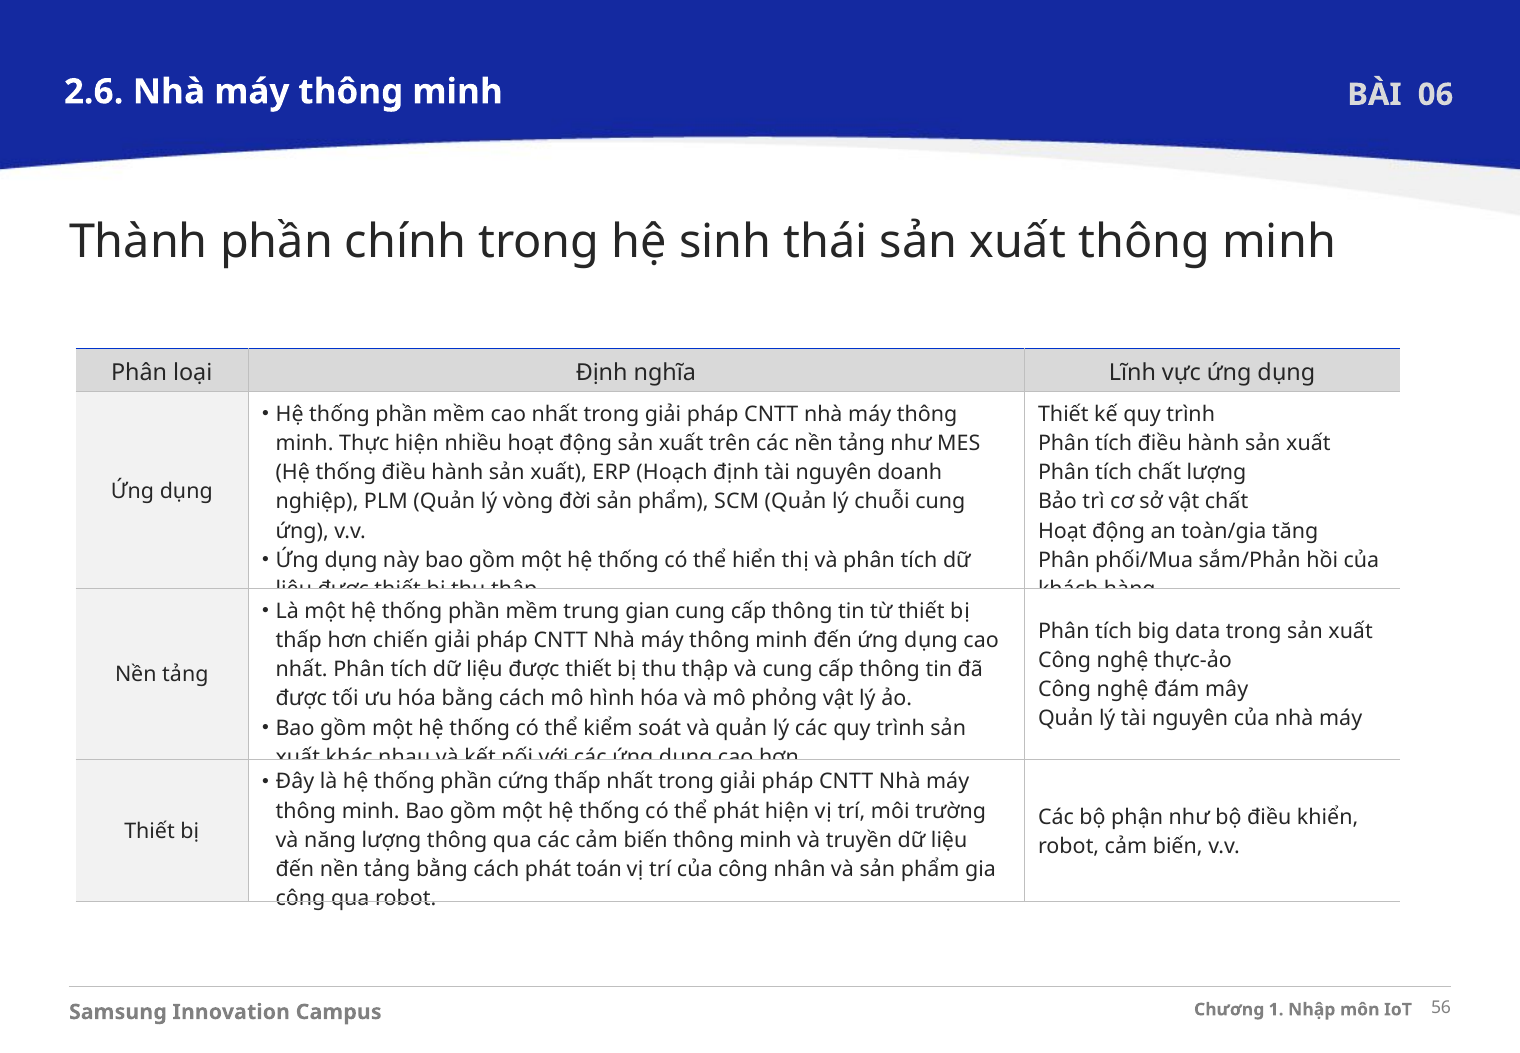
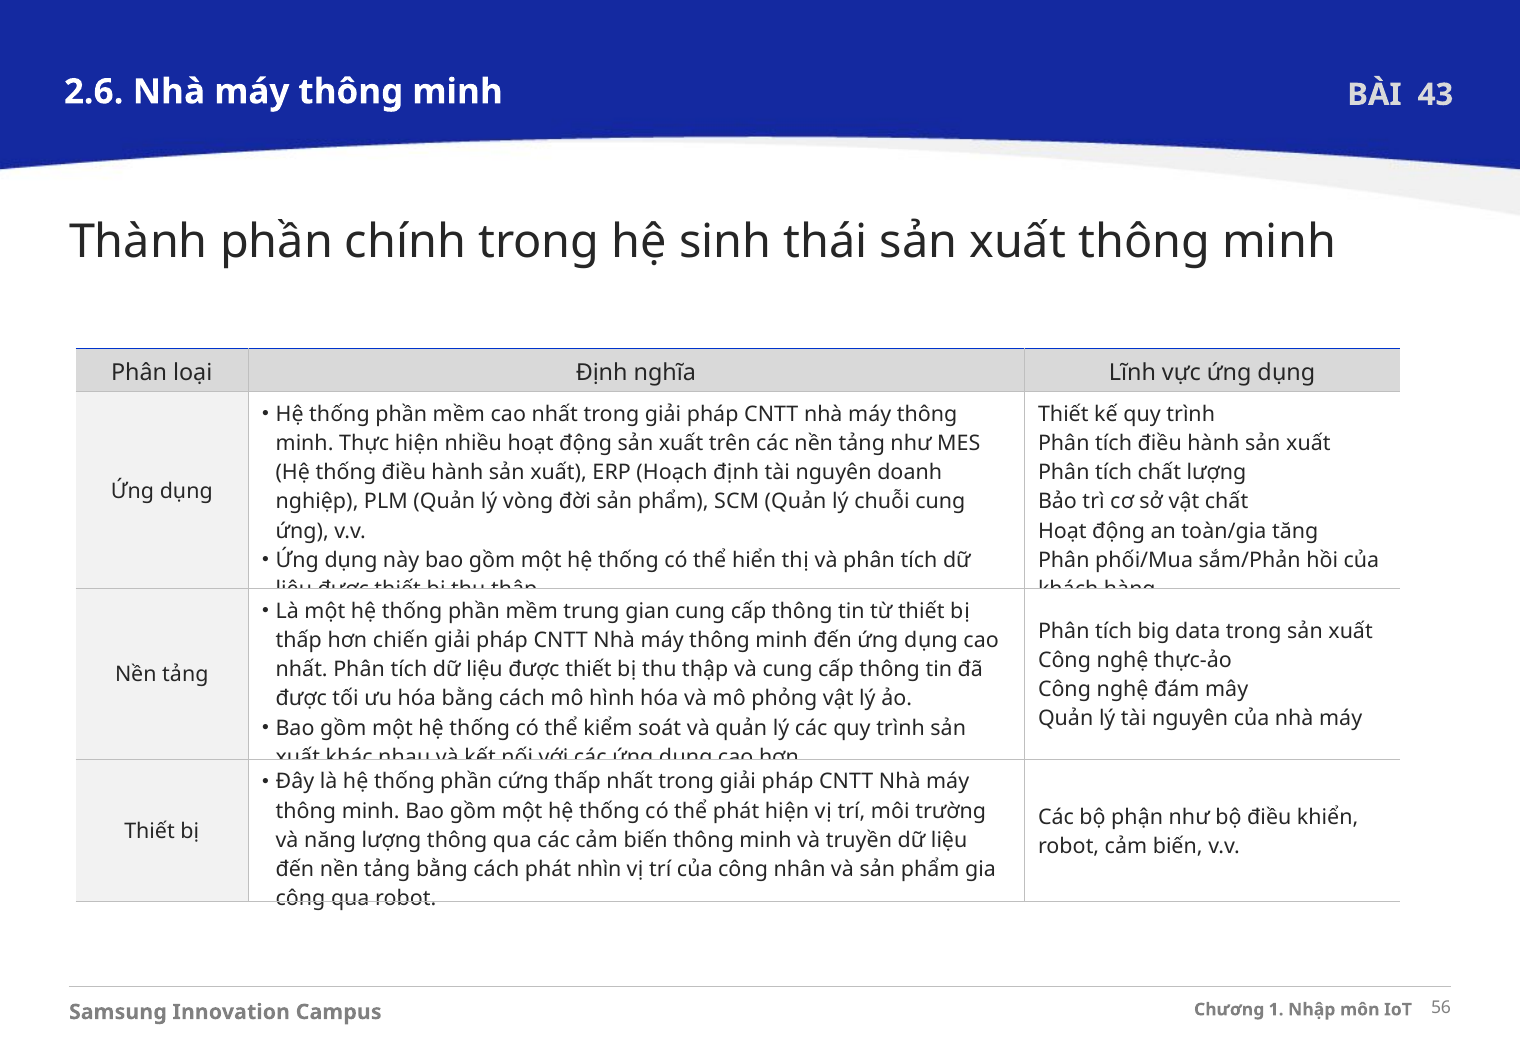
06: 06 -> 43 (1436, 95)
toán: toán -> nhìn (599, 869)
